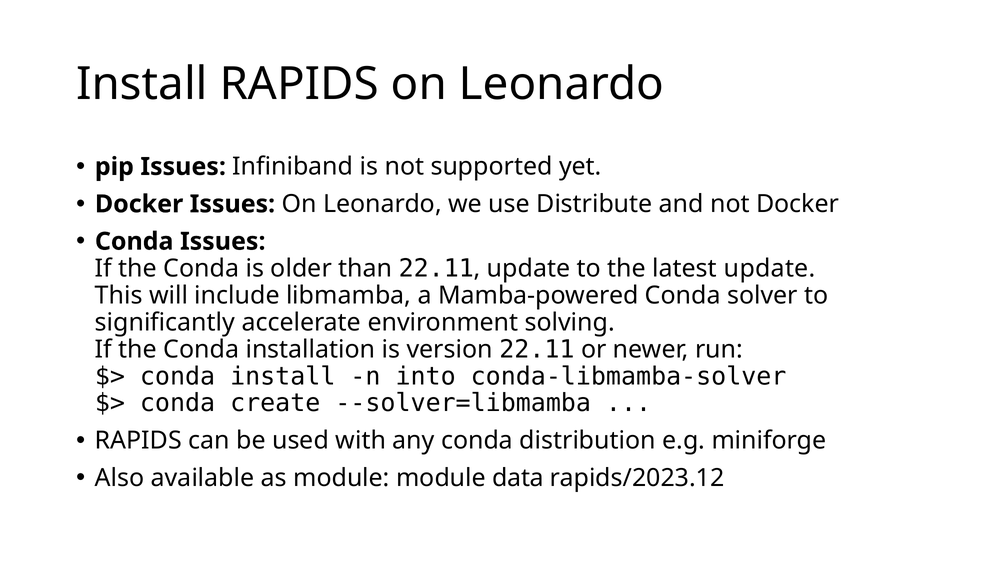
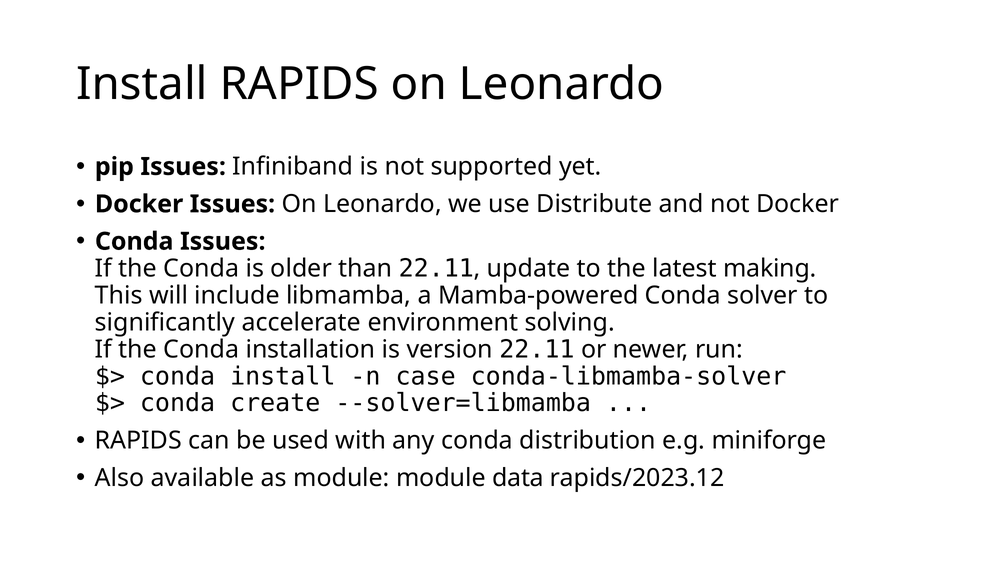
latest update: update -> making (770, 268)
into: into -> case (426, 376)
